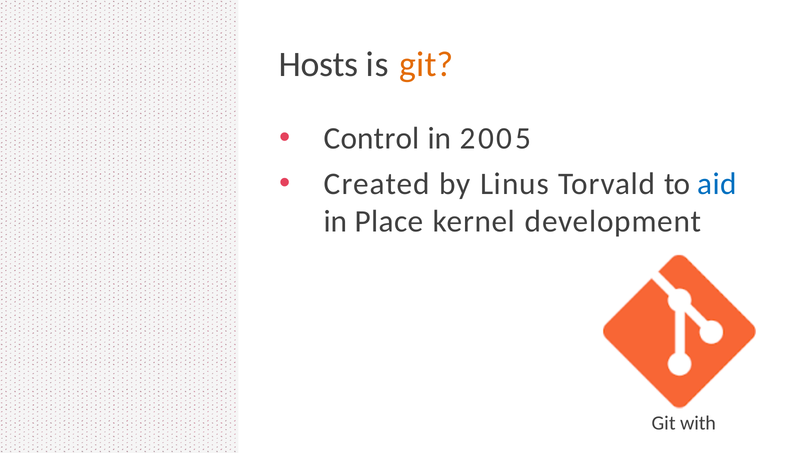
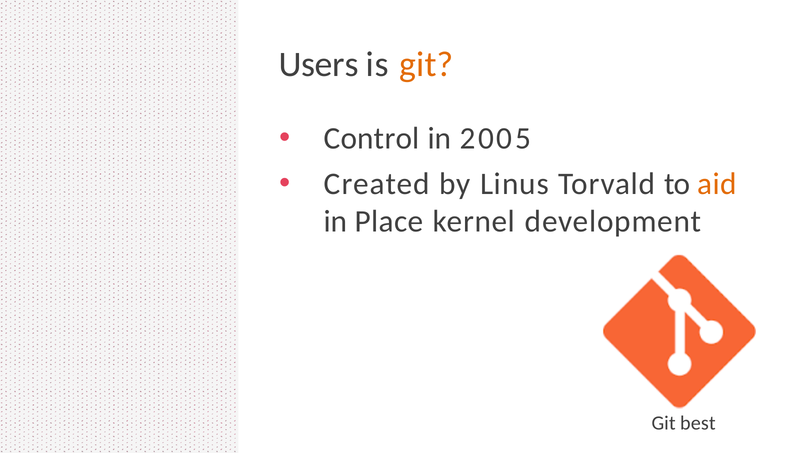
Hosts: Hosts -> Users (319, 65)
aid colour: blue -> orange (717, 184)
with: with -> best (698, 423)
